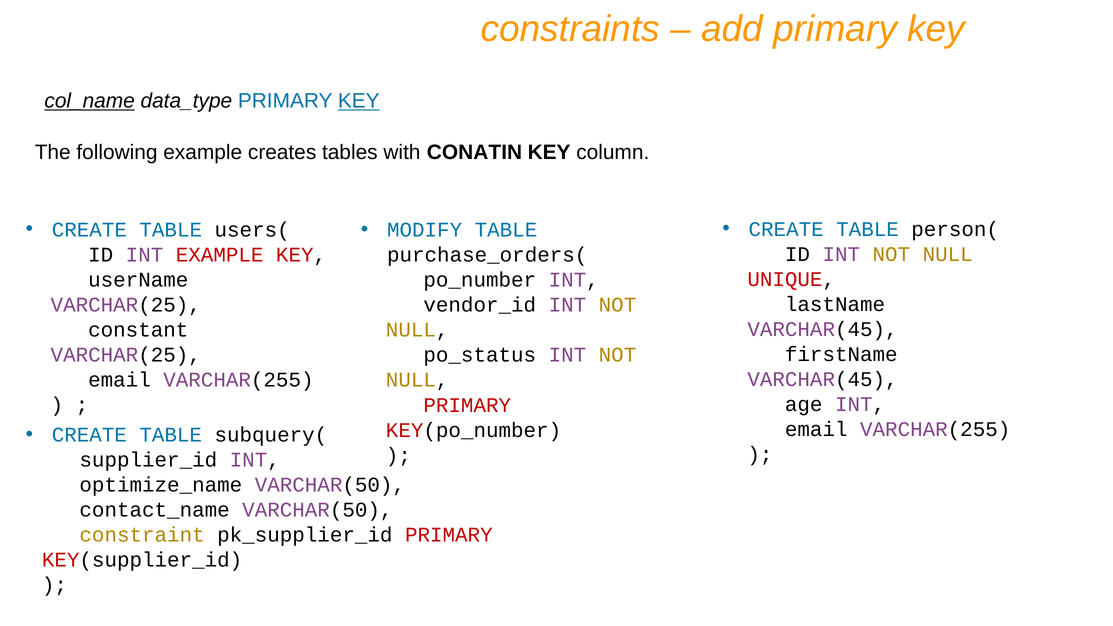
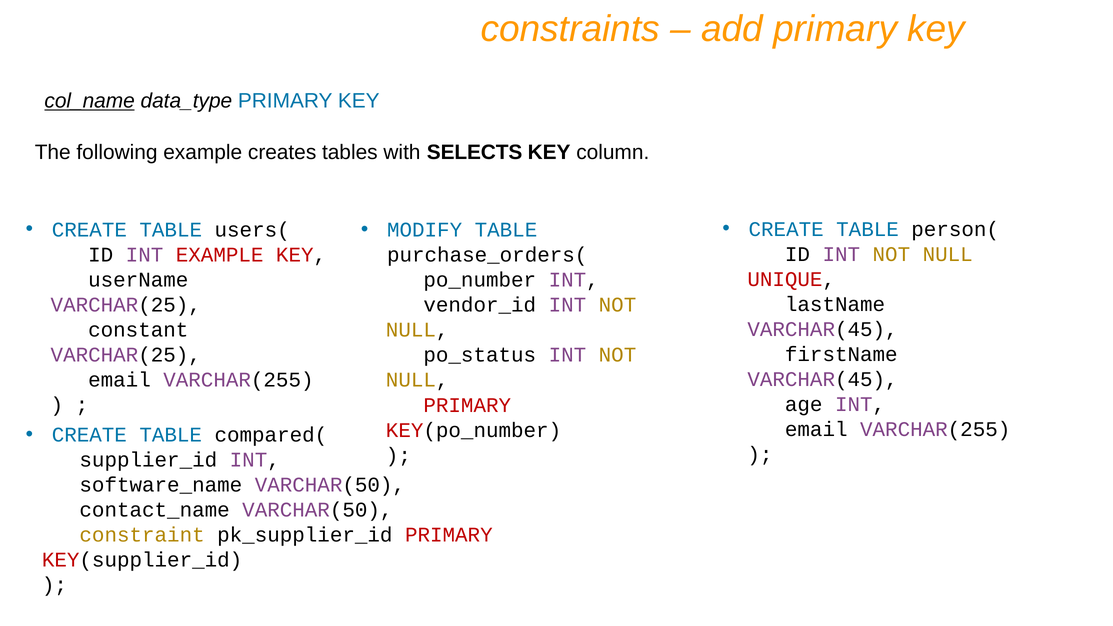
KEY underline: present -> none (359, 101)
CONATIN: CONATIN -> SELECTS (475, 152)
subquery(: subquery( -> compared( (271, 435)
optimize_name: optimize_name -> software_name (161, 485)
